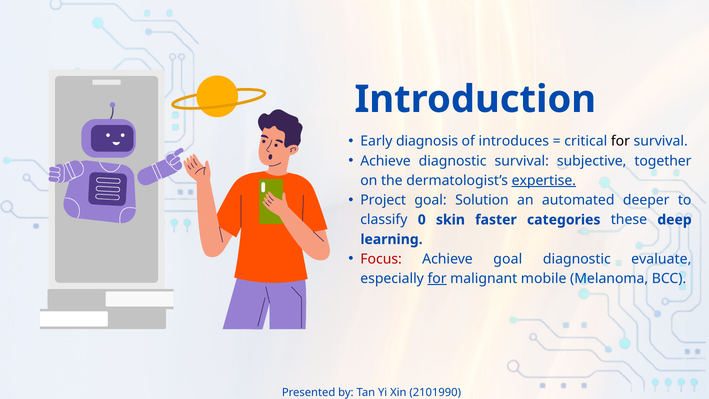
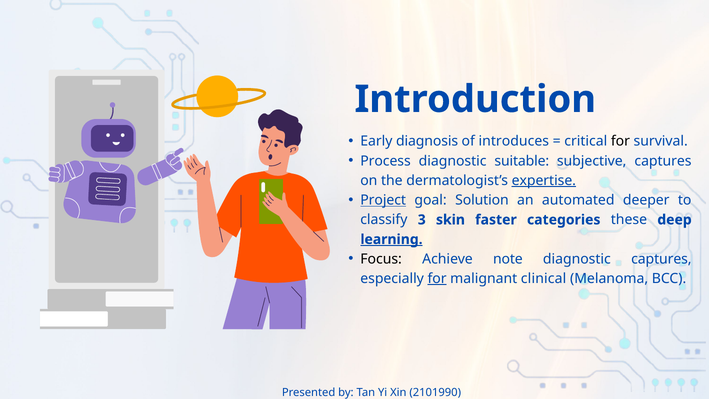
Achieve: Achieve -> Process (386, 161)
diagnostic survival: survival -> suitable (522, 161)
subjective together: together -> captures (663, 161)
Project underline: none -> present (383, 200)
0: 0 -> 3 (422, 220)
learning underline: none -> present (391, 239)
Focus colour: red -> black (381, 259)
Achieve goal: goal -> note (508, 259)
diagnostic evaluate: evaluate -> captures (661, 259)
mobile: mobile -> clinical (544, 278)
